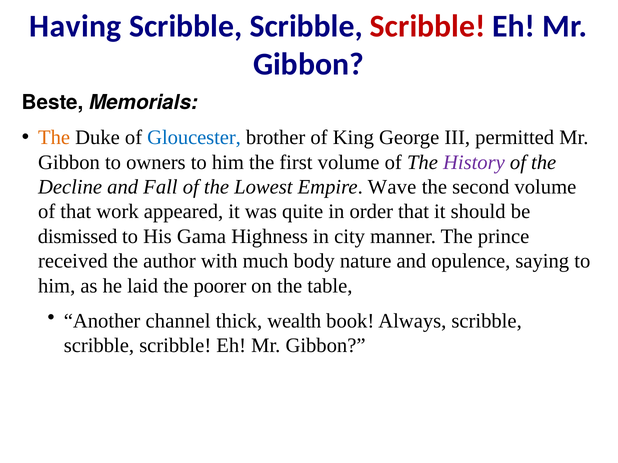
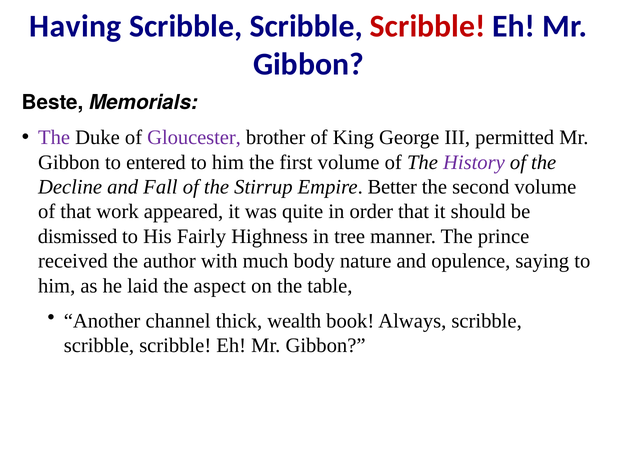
The colour: orange -> purple (54, 138)
Gloucester colour: blue -> purple (194, 138)
owners: owners -> entered (156, 162)
Lowest: Lowest -> Stirrup (263, 187)
Wave: Wave -> Better (392, 187)
Gama: Gama -> Fairly (201, 237)
city: city -> tree (350, 237)
poorer: poorer -> aspect (220, 286)
